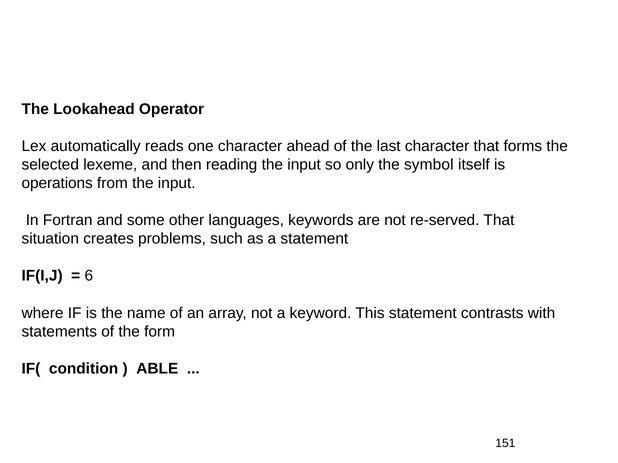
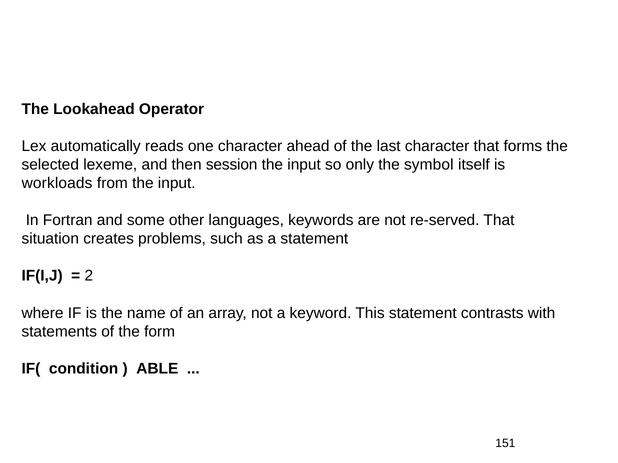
reading: reading -> session (232, 165)
operations: operations -> workloads (57, 183)
6: 6 -> 2 (89, 276)
